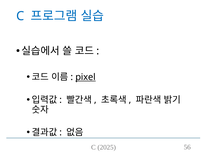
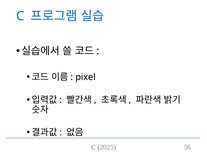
pixel underline: present -> none (86, 77)
